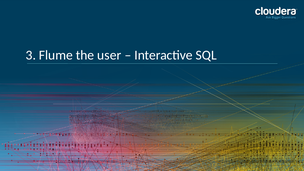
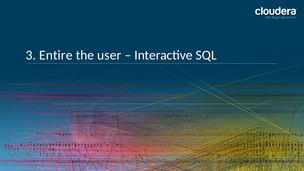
Flume: Flume -> Entire (56, 55)
